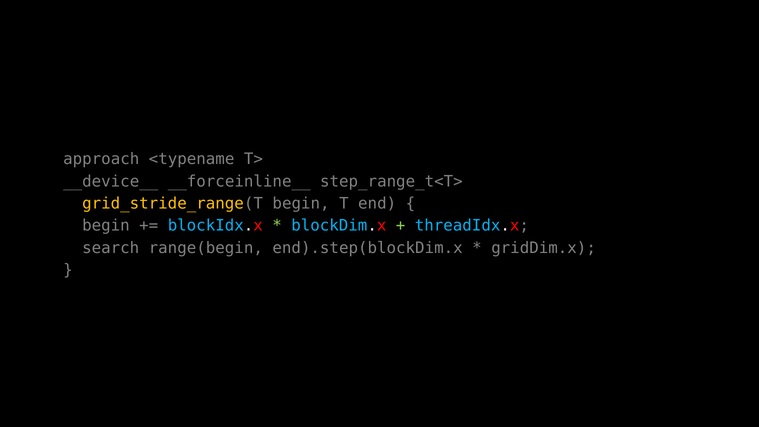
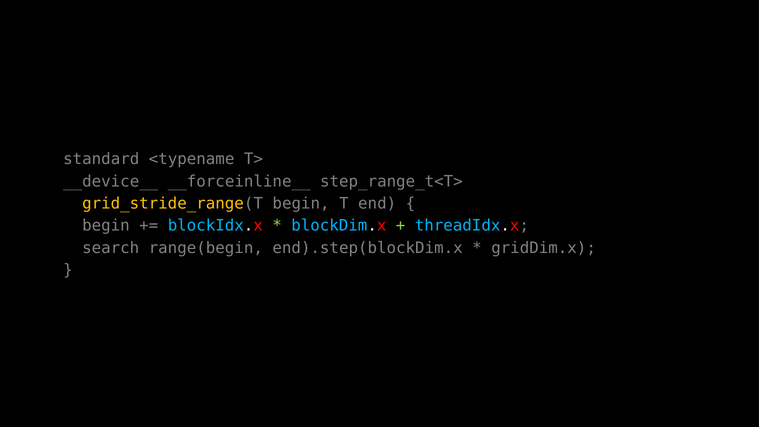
approach: approach -> standard (101, 159)
